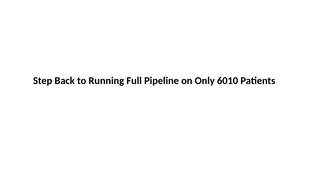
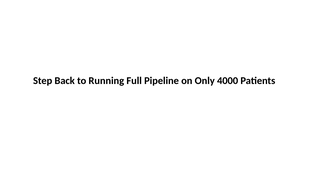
6010: 6010 -> 4000 (228, 81)
